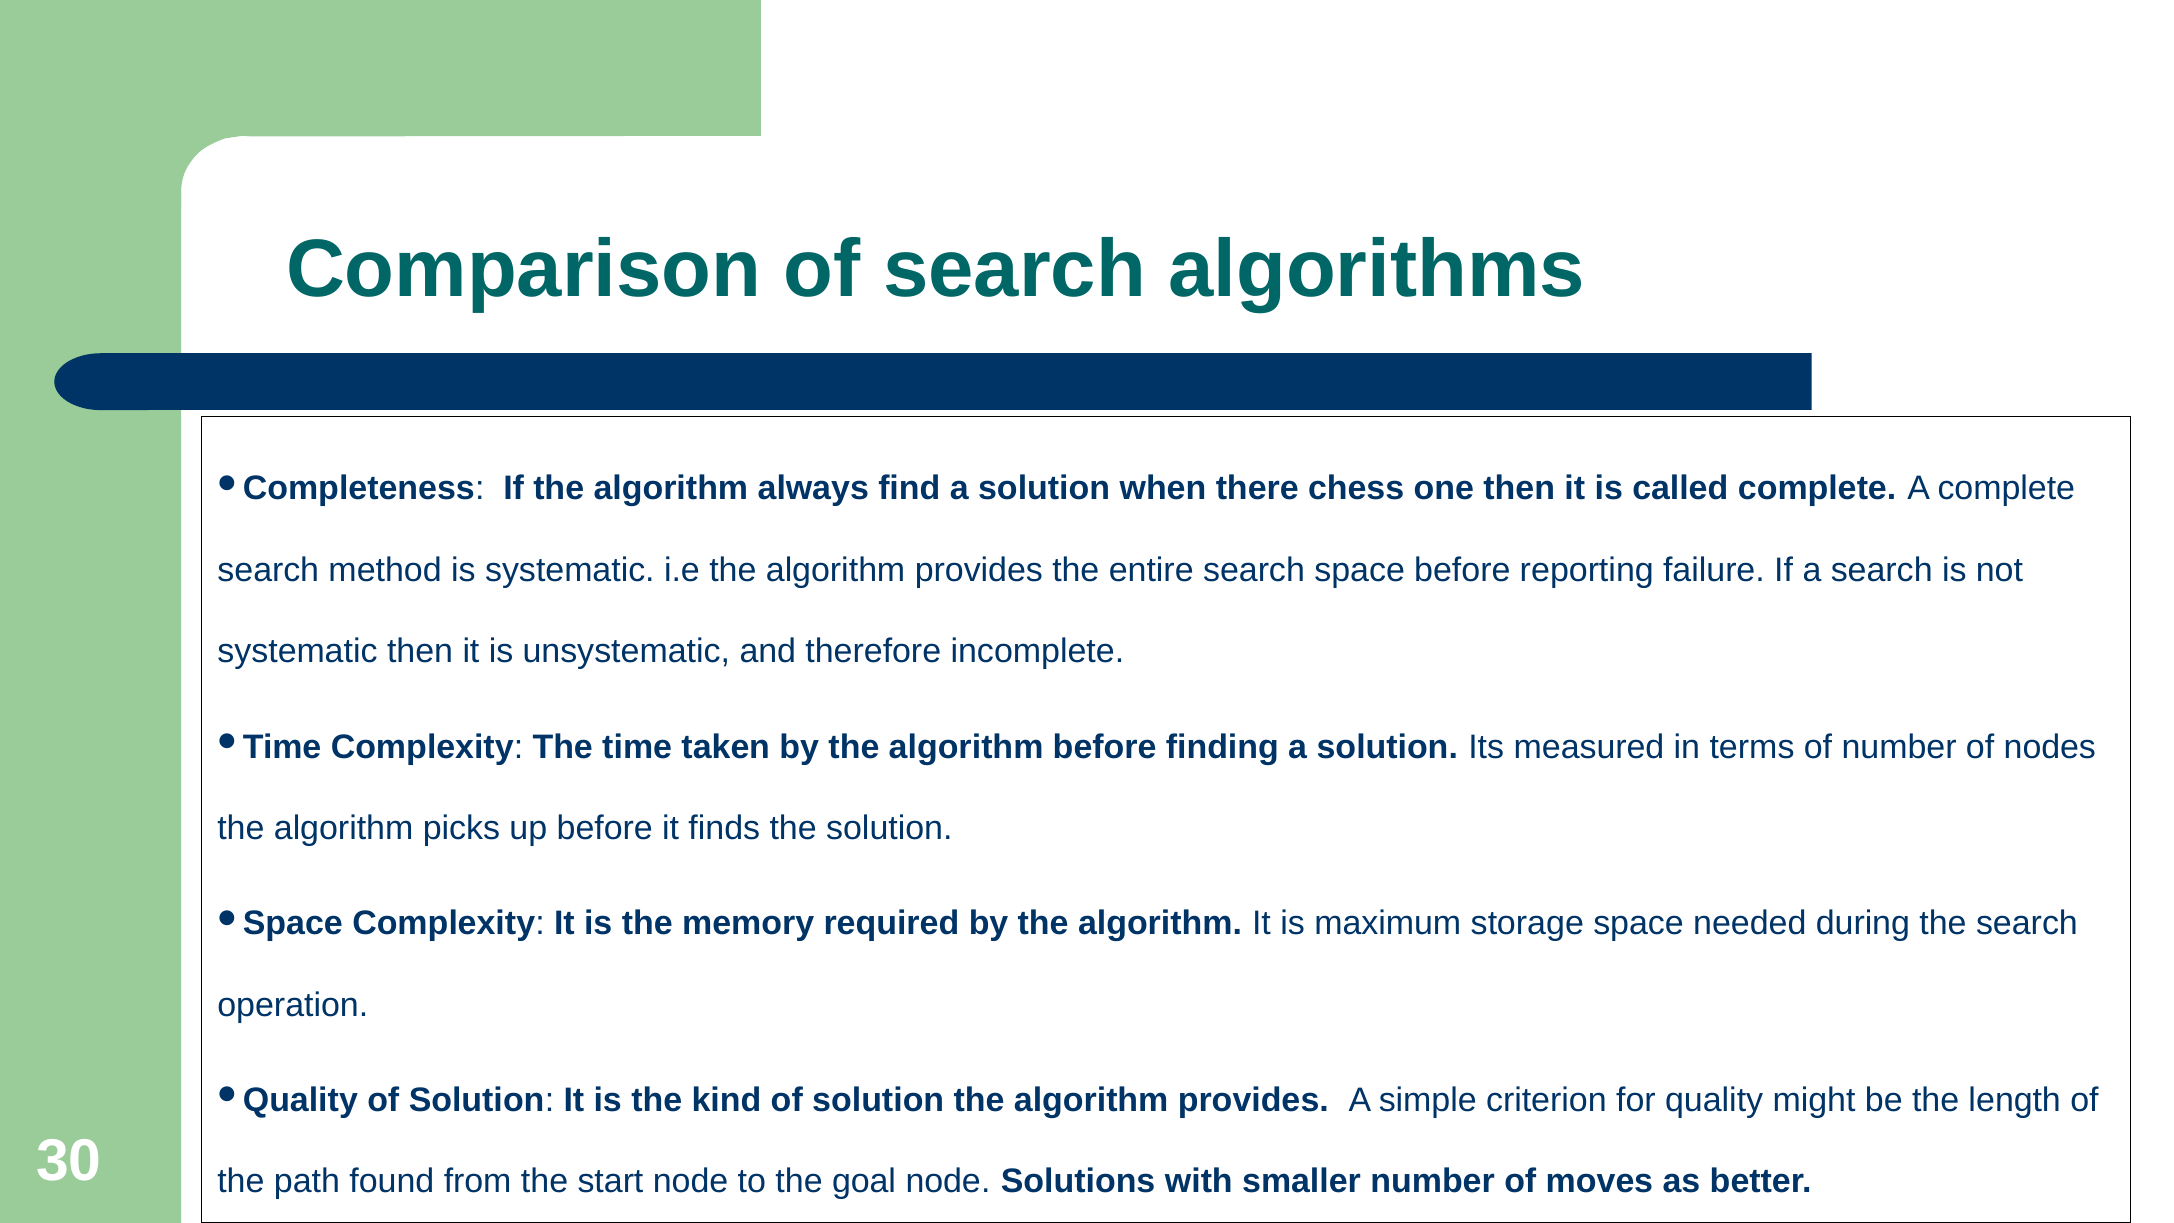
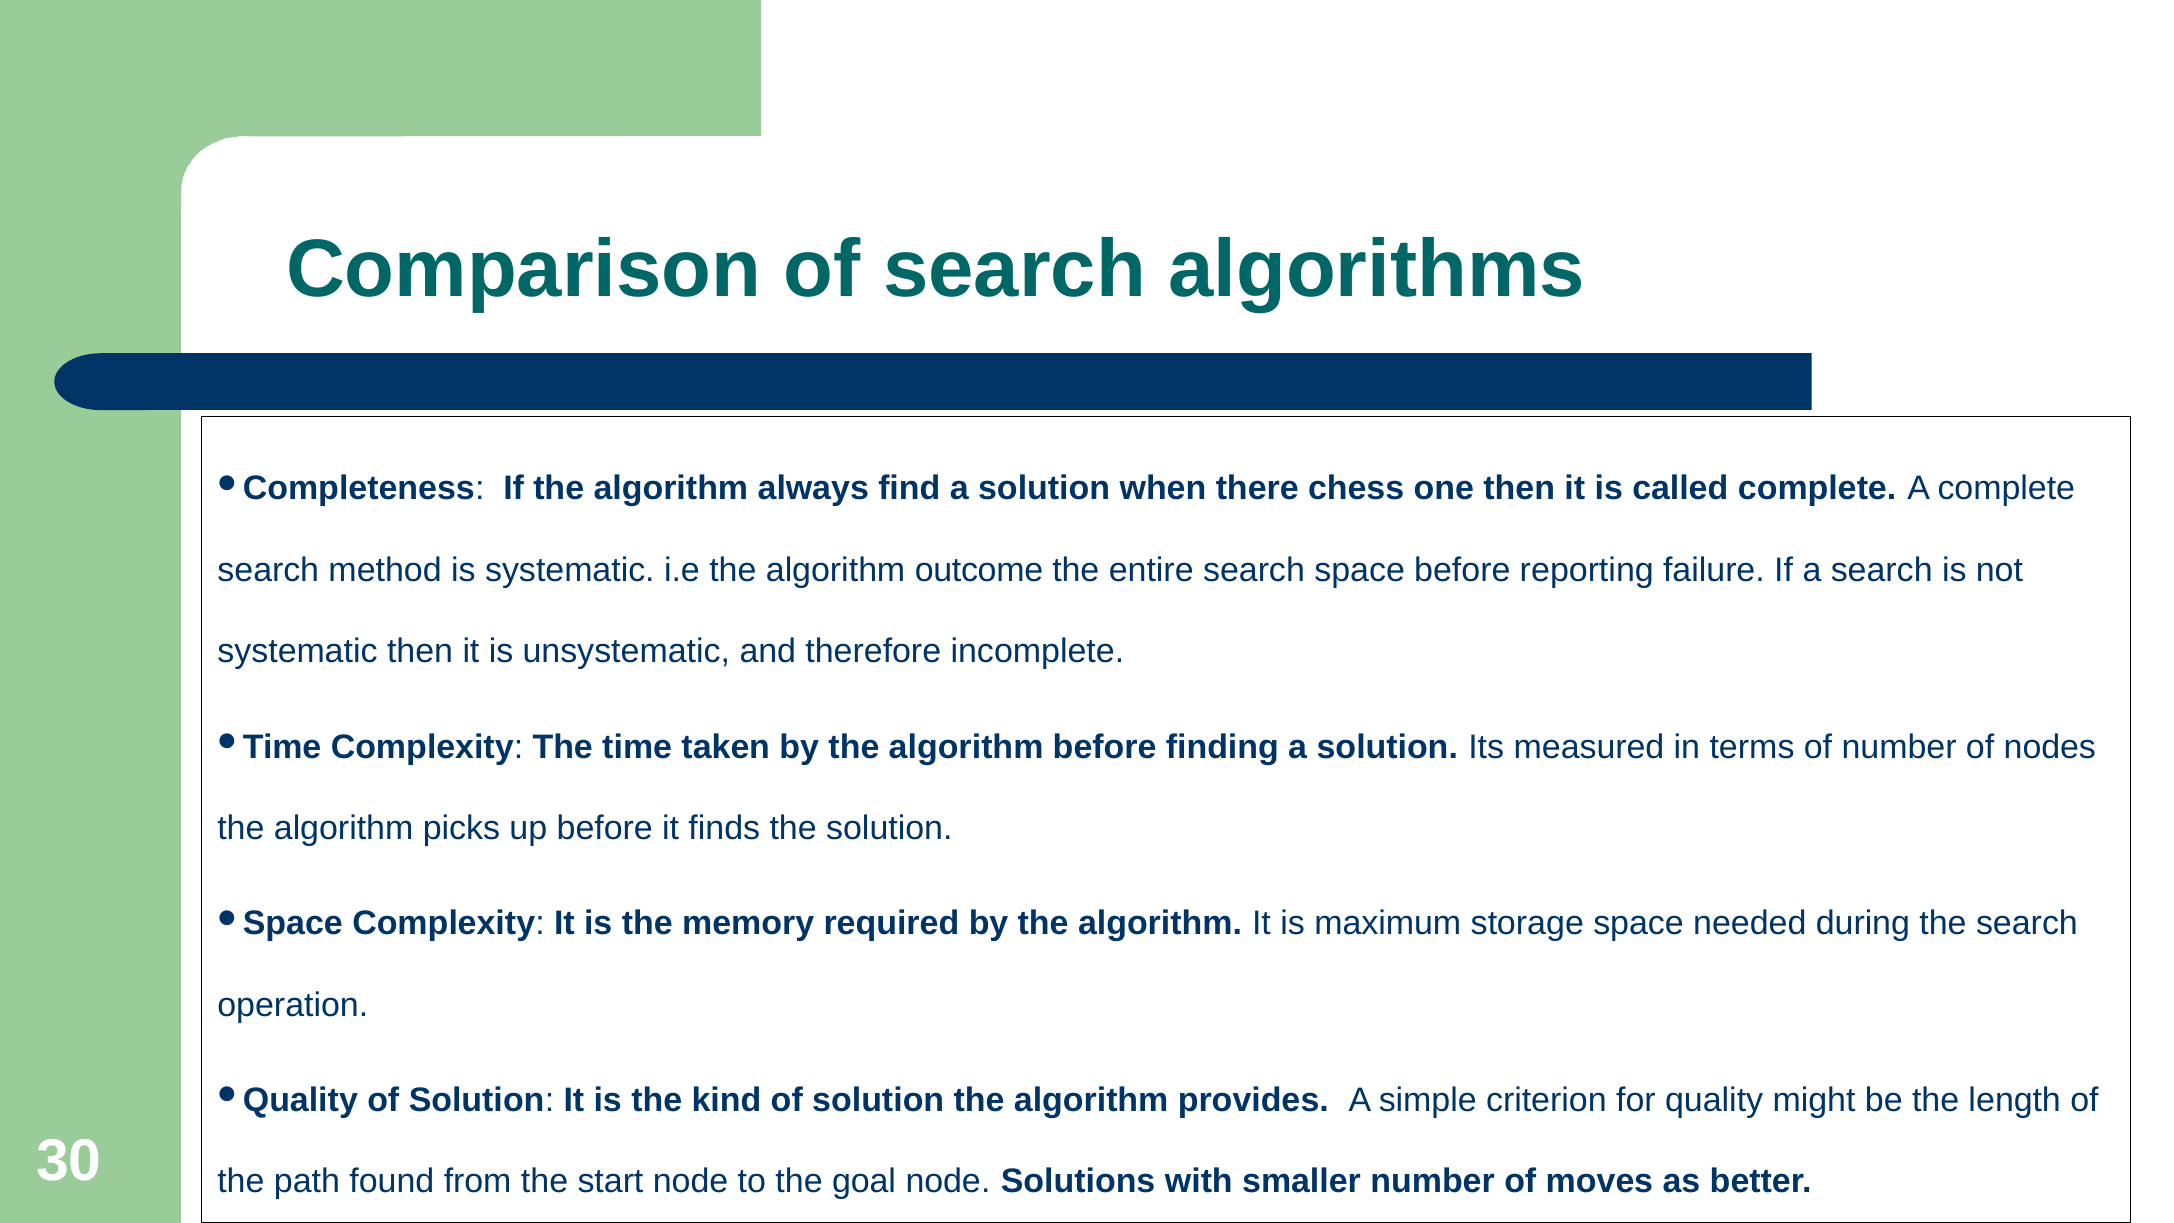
i.e the algorithm provides: provides -> outcome (979, 570)
